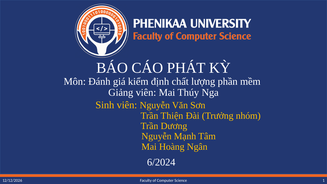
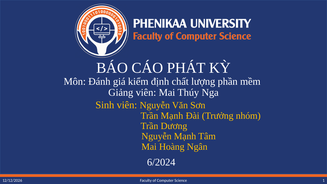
Trần Thiện: Thiện -> Mạnh (172, 116)
